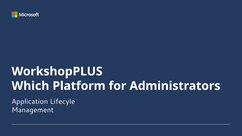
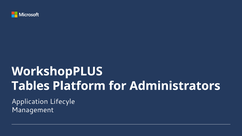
Which: Which -> Tables (31, 86)
